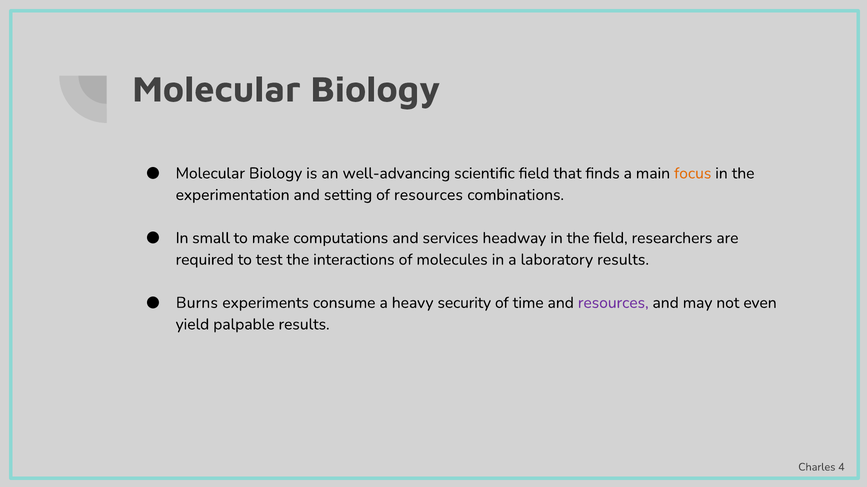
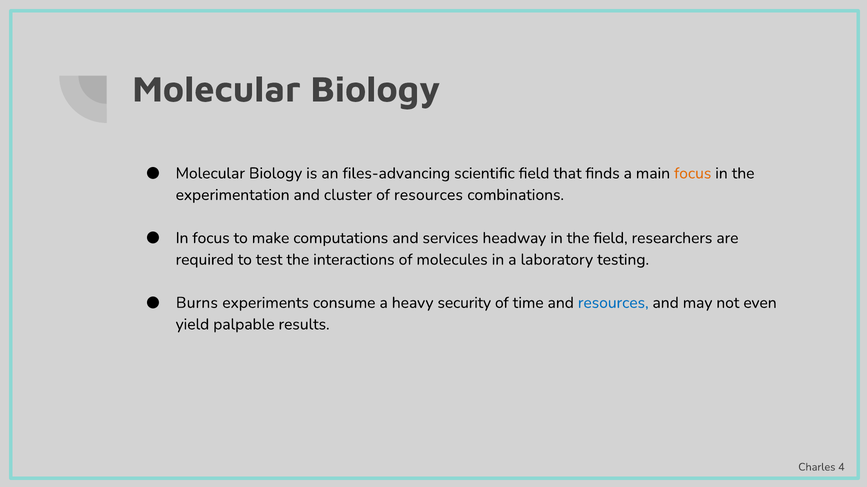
well-advancing: well-advancing -> files-advancing (396, 173)
setting: setting -> cluster (348, 195)
In small: small -> focus (211, 238)
laboratory results: results -> testing (623, 260)
resources colour: purple -> blue (613, 303)
